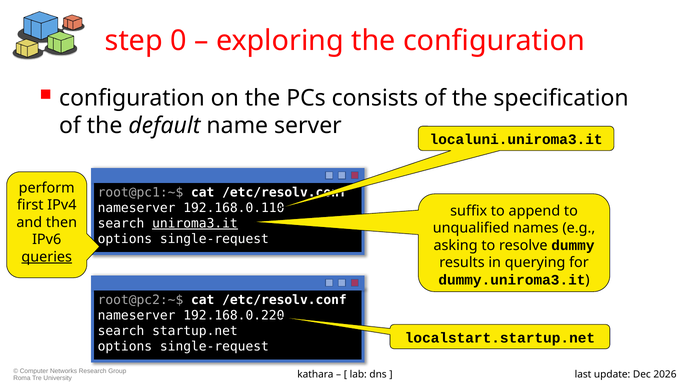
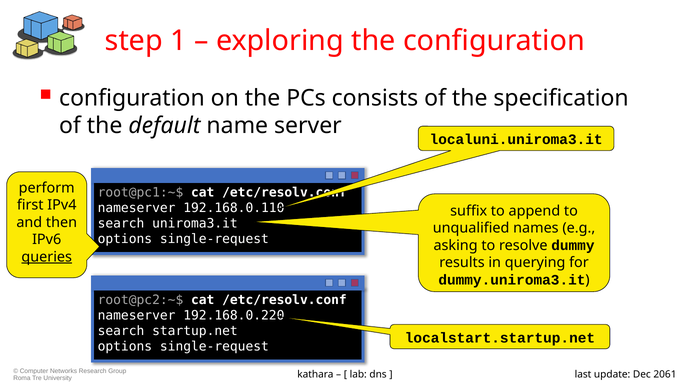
0: 0 -> 1 (178, 41)
uniroma3.it underline: present -> none (195, 224)
2026: 2026 -> 2061 (665, 375)
